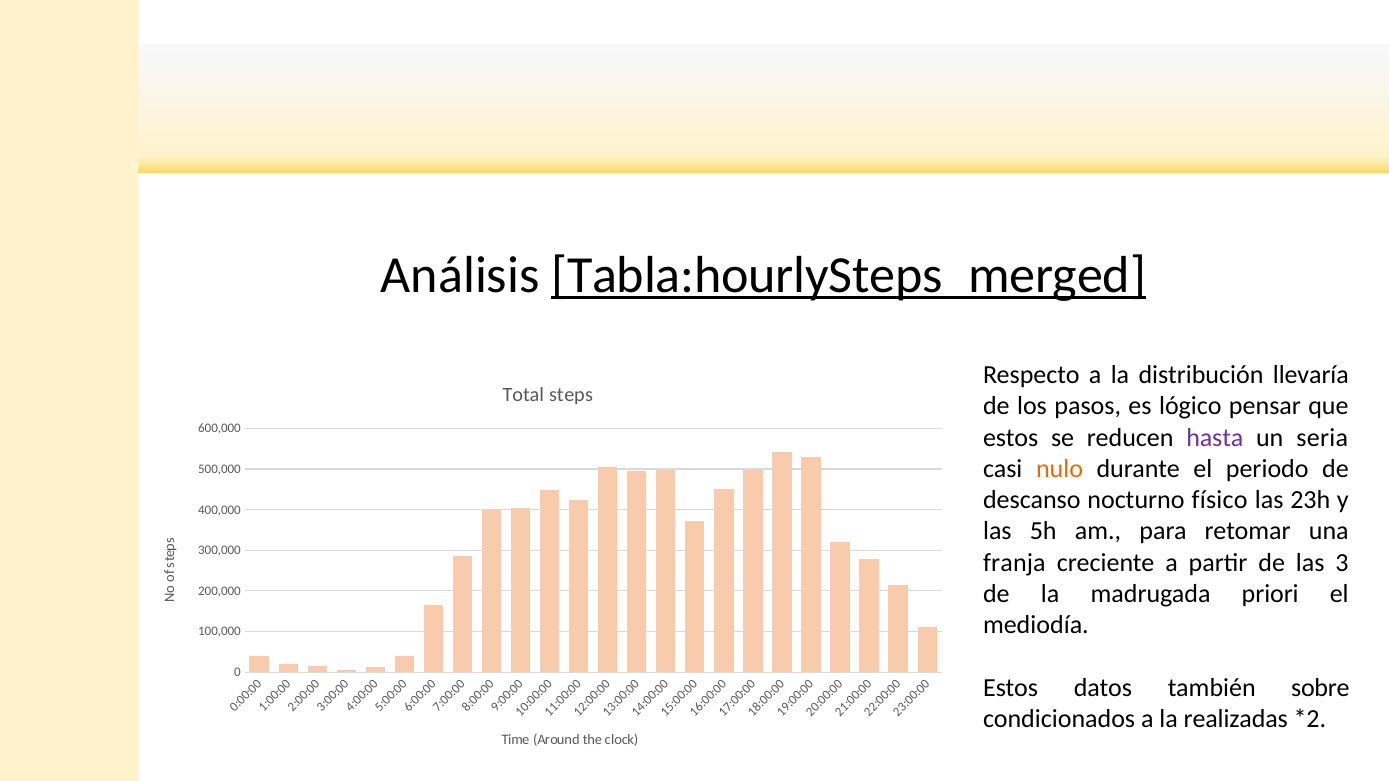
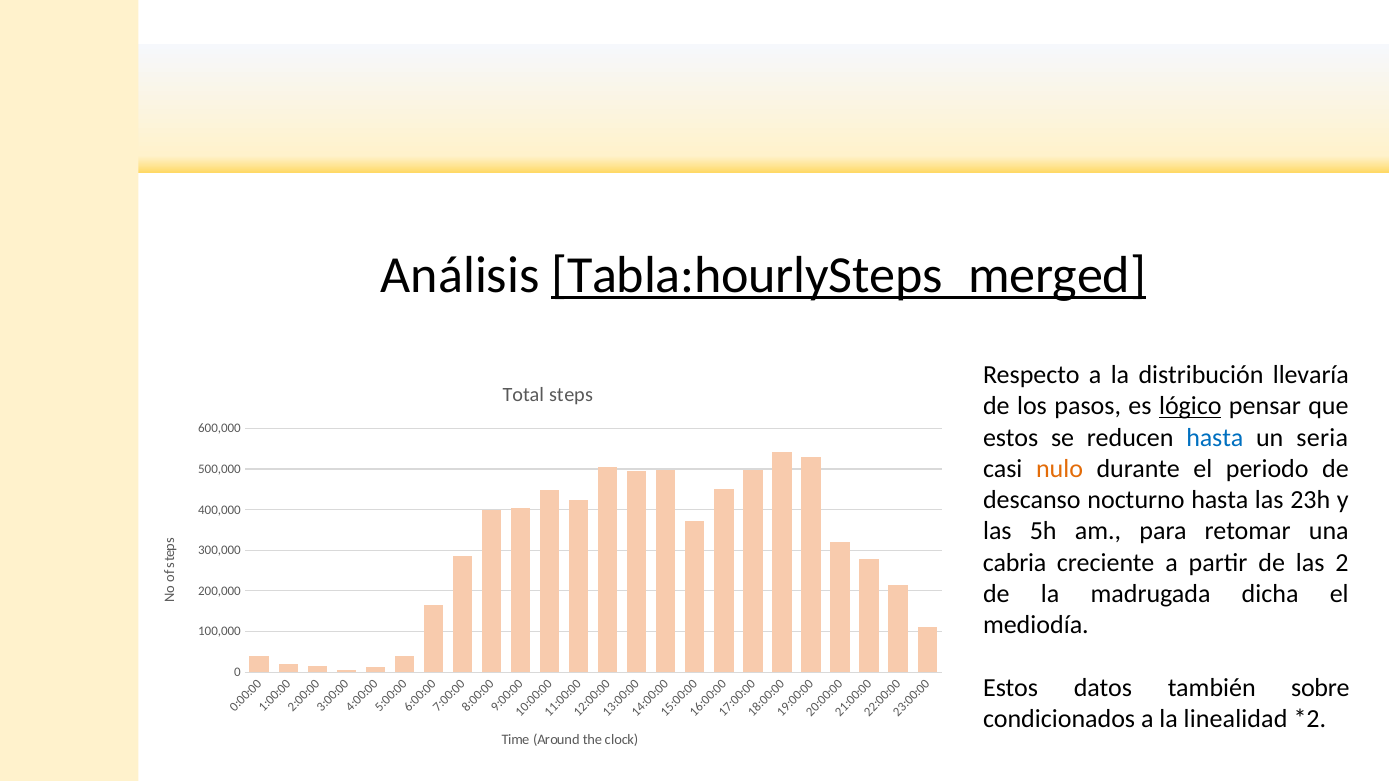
lógico underline: none -> present (1190, 406)
hasta colour: purple -> blue (1215, 438)
nocturno físico: físico -> hasta (1220, 500)
franja: franja -> cabria (1015, 563)
las 3: 3 -> 2 (1342, 563)
priori: priori -> dicha (1270, 594)
realizadas: realizadas -> linealidad (1236, 719)
